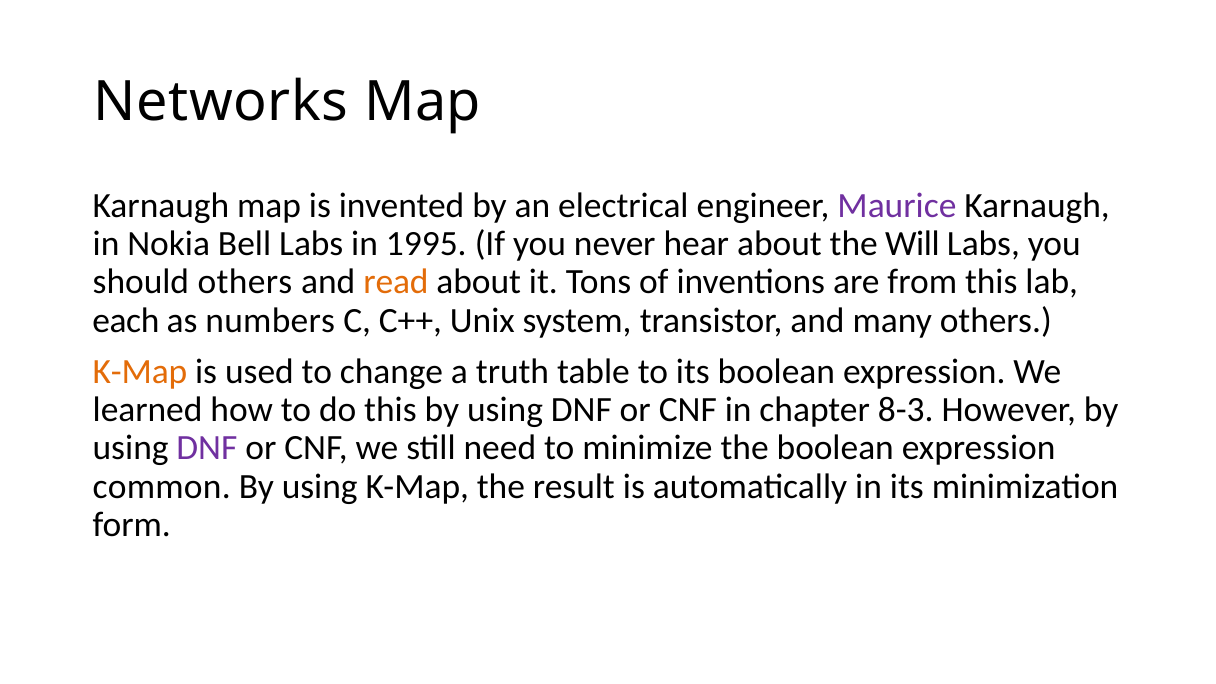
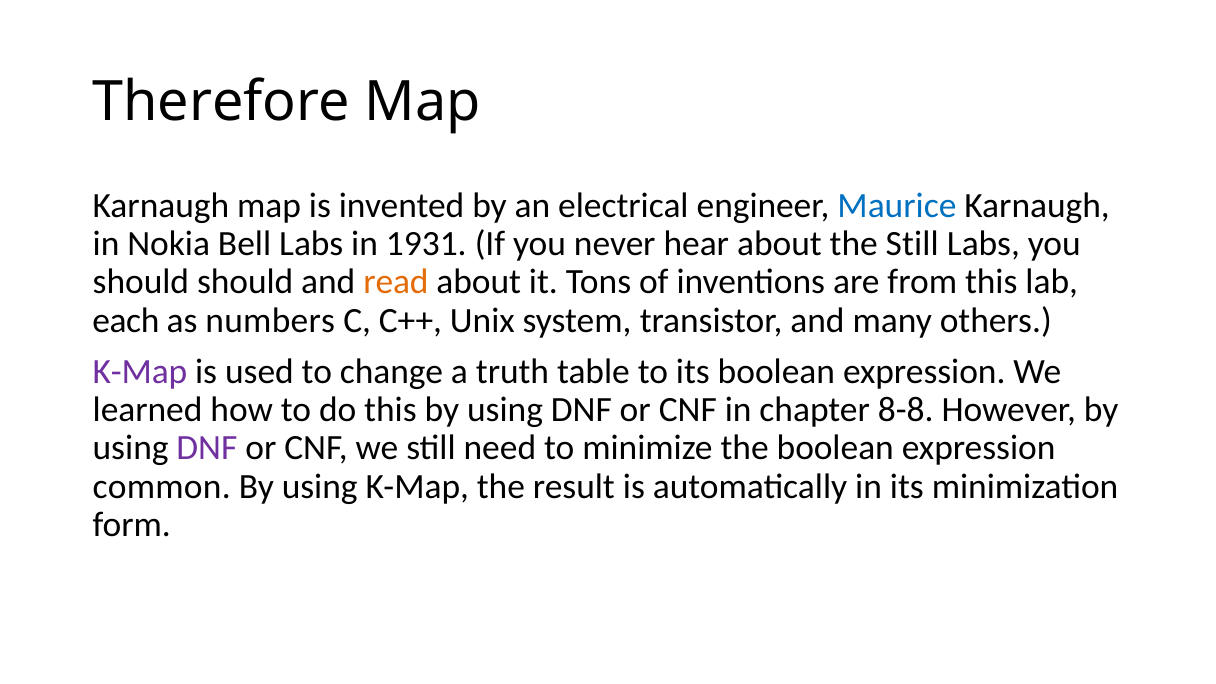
Networks: Networks -> Therefore (222, 102)
Maurice colour: purple -> blue (897, 206)
1995: 1995 -> 1931 (426, 244)
the Will: Will -> Still (912, 244)
should others: others -> should (245, 282)
K-Map colour: orange -> purple (140, 372)
8-3: 8-3 -> 8-8 (906, 410)
